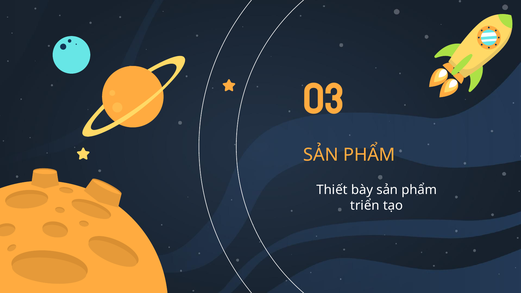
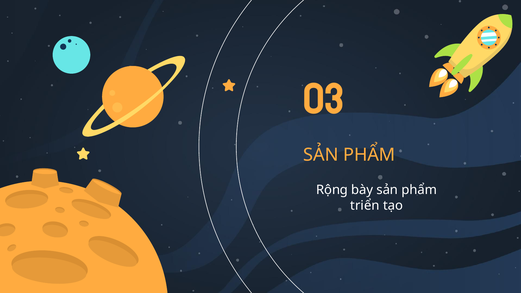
Thiết: Thiết -> Rộng (332, 190)
